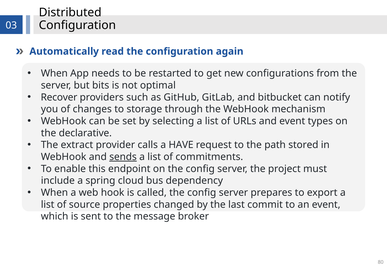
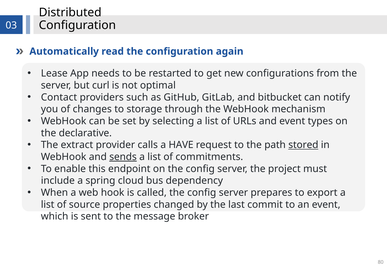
When: When -> Lease (54, 73)
bits: bits -> curl (101, 85)
Recover: Recover -> Contact (59, 97)
stored underline: none -> present (303, 145)
